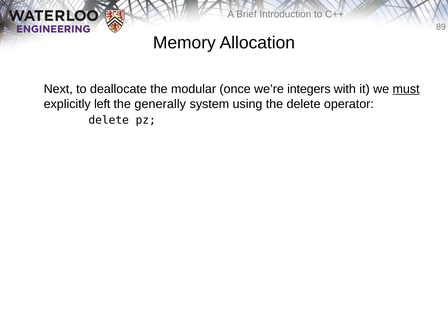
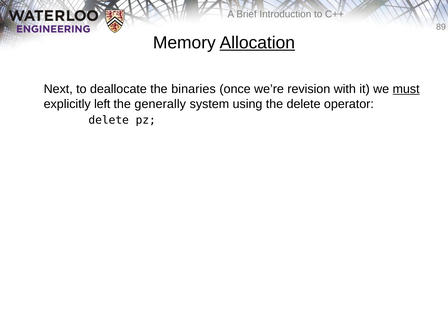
Allocation underline: none -> present (257, 43)
modular: modular -> binaries (193, 89)
integers: integers -> revision (309, 89)
